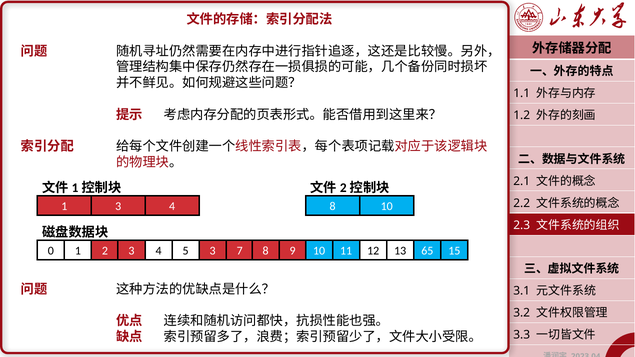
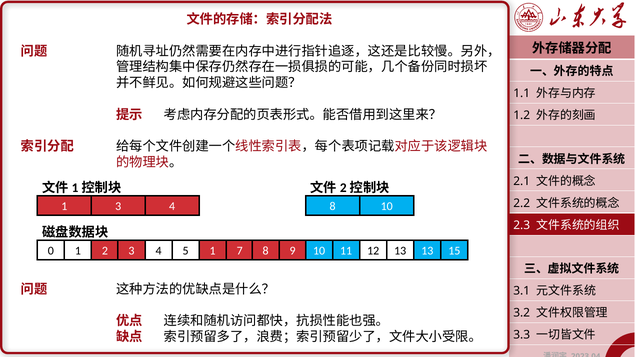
4 3: 3 -> 1 (213, 251)
12 65: 65 -> 13 (427, 251)
